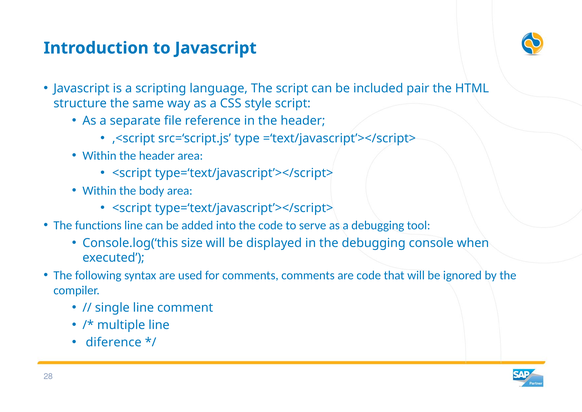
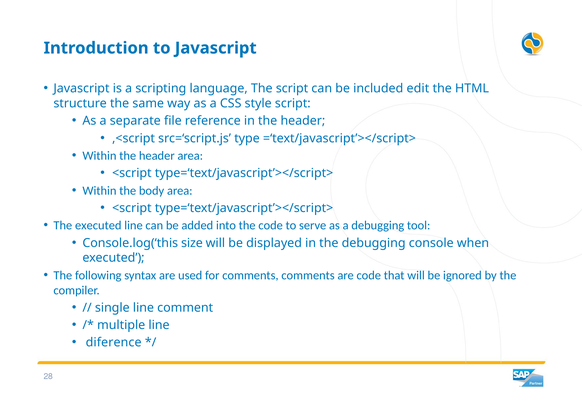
pair: pair -> edit (418, 88)
The functions: functions -> executed (98, 225)
